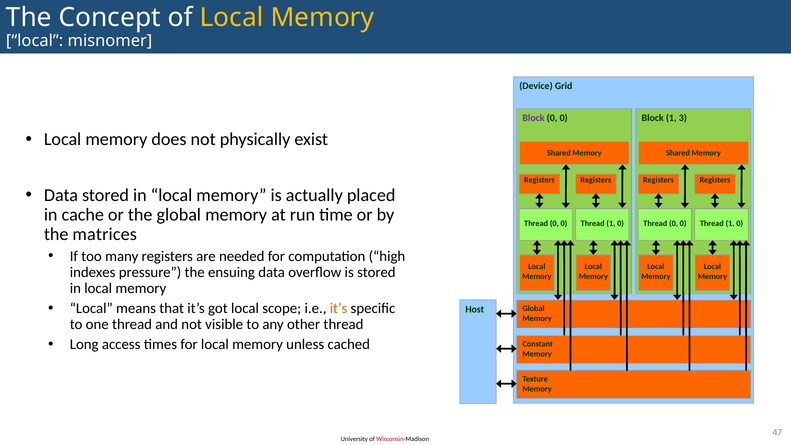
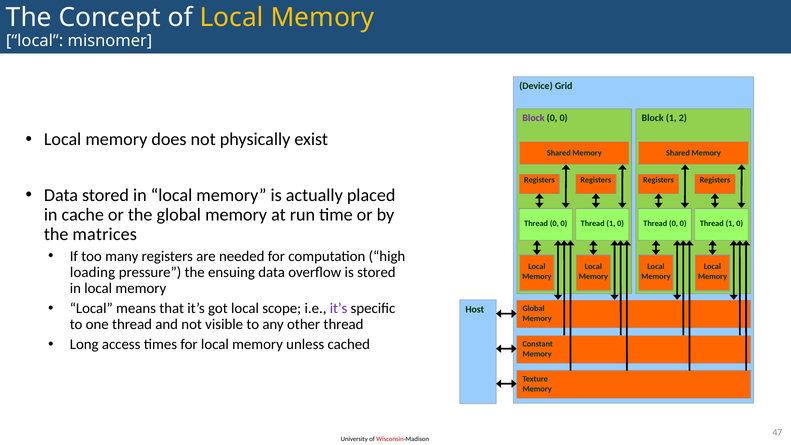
3: 3 -> 2 (683, 118)
indexes: indexes -> loading (93, 272)
it’s colour: orange -> purple (339, 308)
